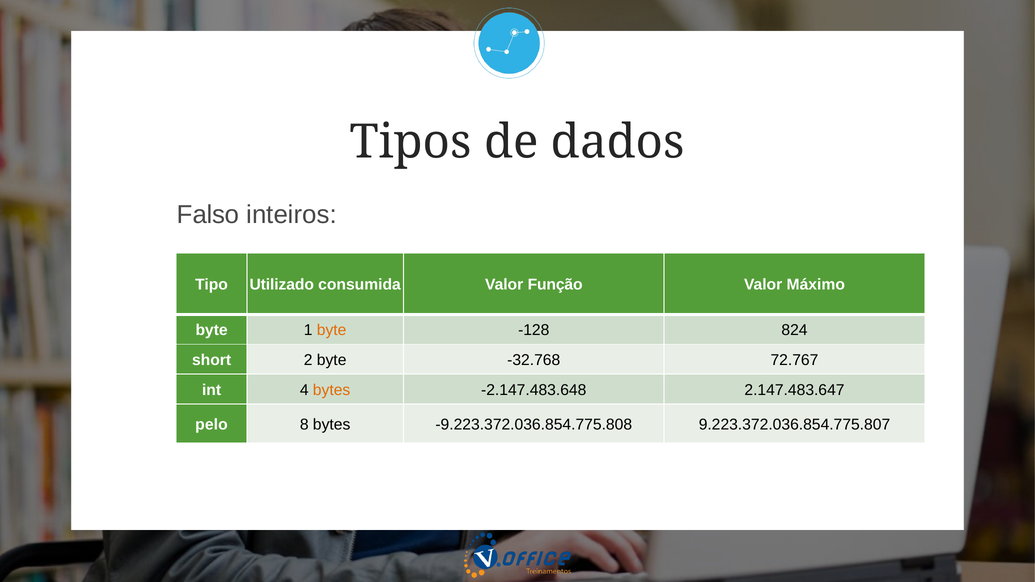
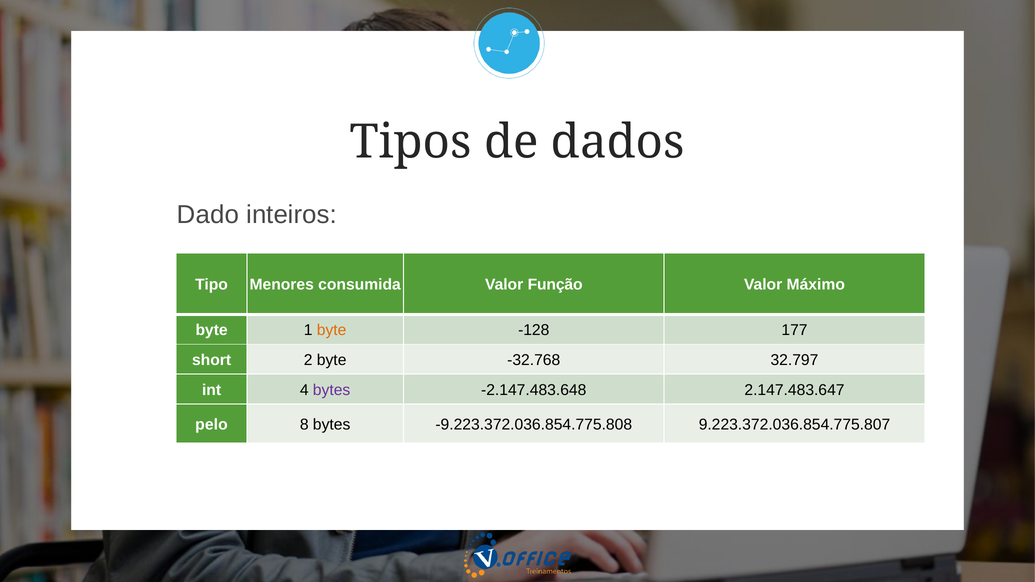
Falso: Falso -> Dado (208, 215)
Utilizado: Utilizado -> Menores (282, 285)
824: 824 -> 177 (795, 330)
72.767: 72.767 -> 32.797 (794, 360)
bytes colour: orange -> purple (332, 390)
